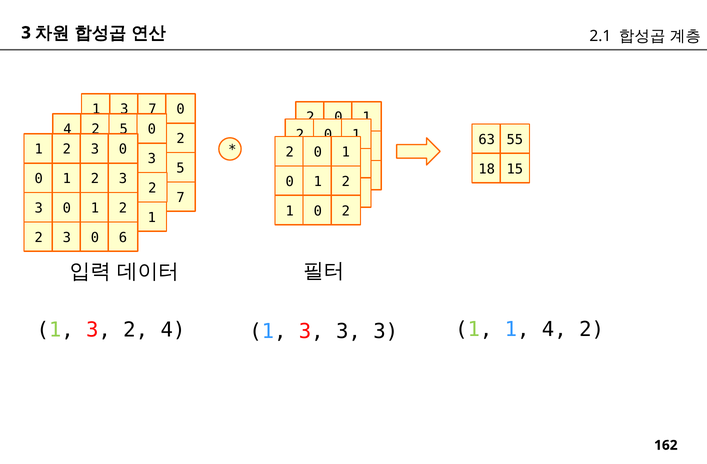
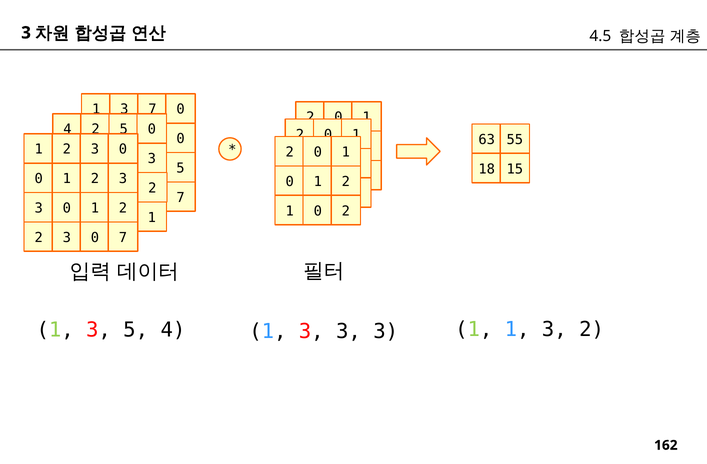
2.1: 2.1 -> 4.5 (600, 36)
2: 2 -> 0 (181, 139)
6: 6 -> 7 (123, 238)
3 2: 2 -> 5 (136, 330)
1 1 4: 4 -> 3 (554, 330)
